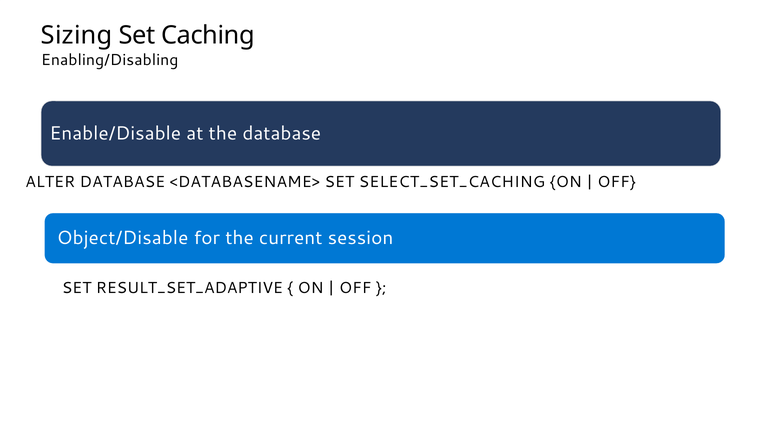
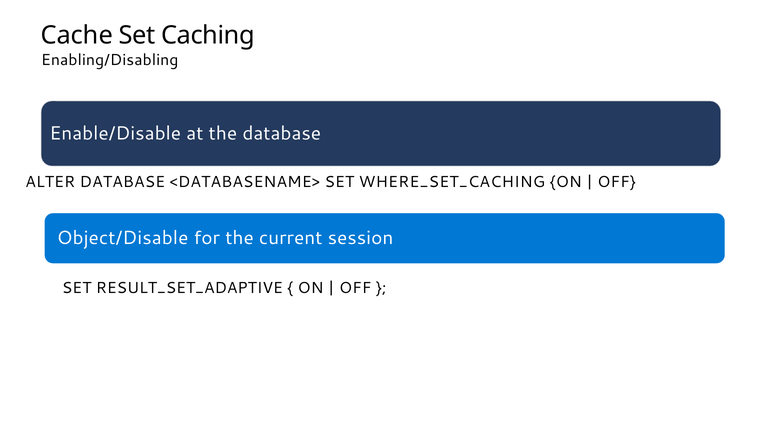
Sizing: Sizing -> Cache (77, 35)
SELECT_SET_CACHING: SELECT_SET_CACHING -> WHERE_SET_CACHING (452, 182)
